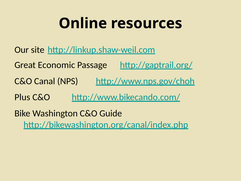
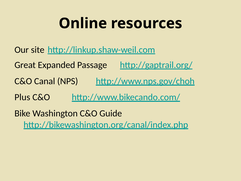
Economic: Economic -> Expanded (56, 65)
